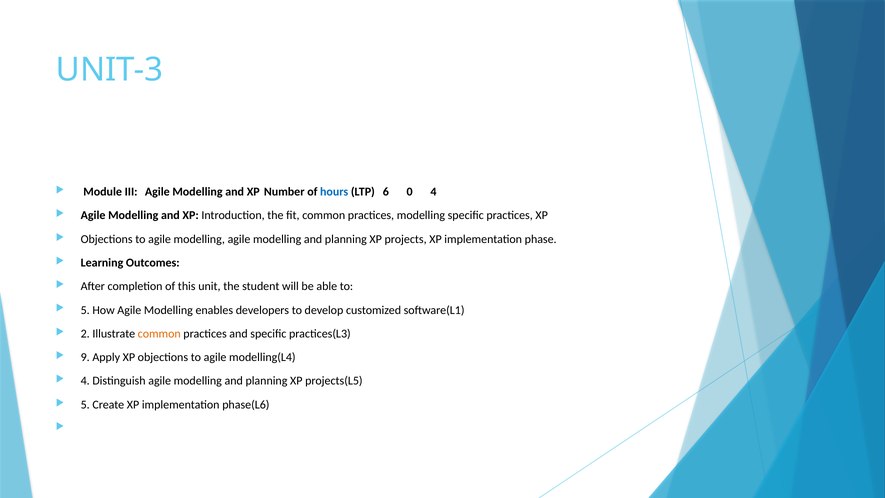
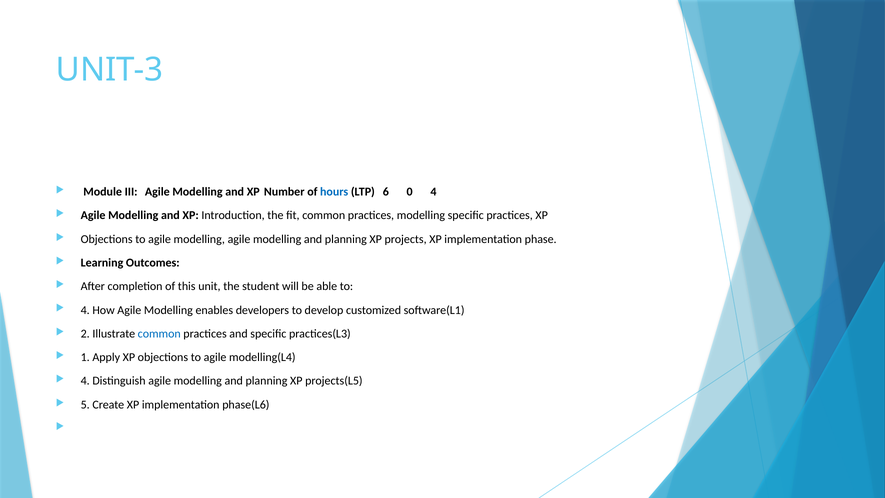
5: 5 -> 4 (85, 310)
common colour: orange -> blue (159, 334)
9: 9 -> 1 (85, 357)
